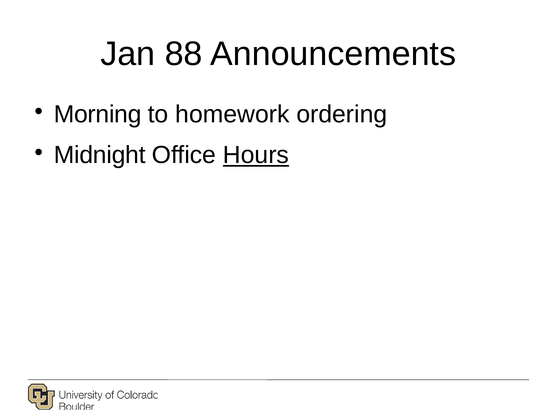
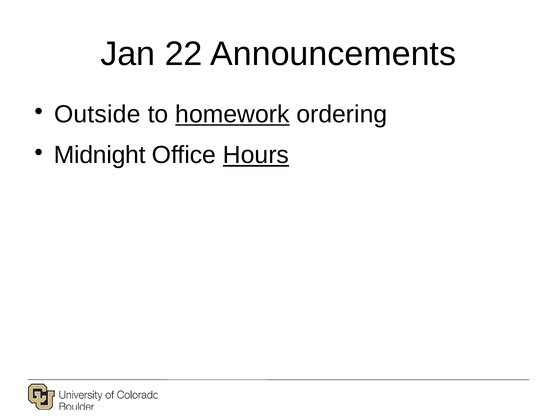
88: 88 -> 22 (184, 54)
Morning: Morning -> Outside (97, 114)
homework underline: none -> present (232, 114)
